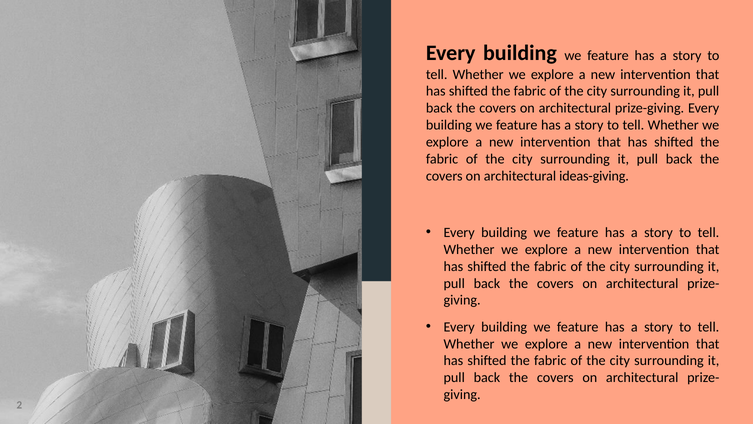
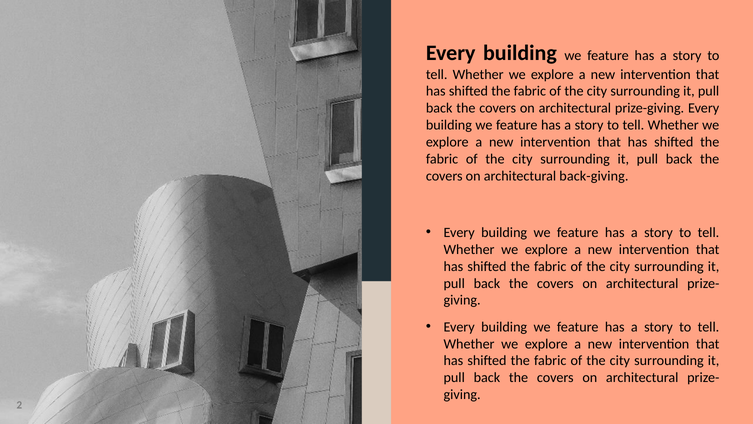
ideas-giving: ideas-giving -> back-giving (594, 176)
